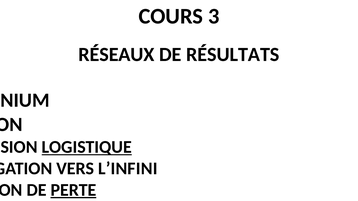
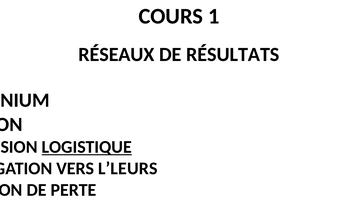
COURS 3: 3 -> 1 (214, 16)
L’INFINI: L’INFINI -> L’LEURS (128, 169)
PERTE underline: present -> none (73, 190)
